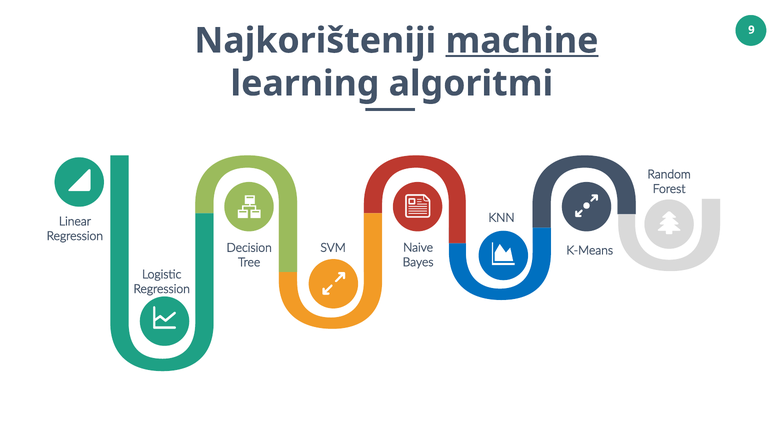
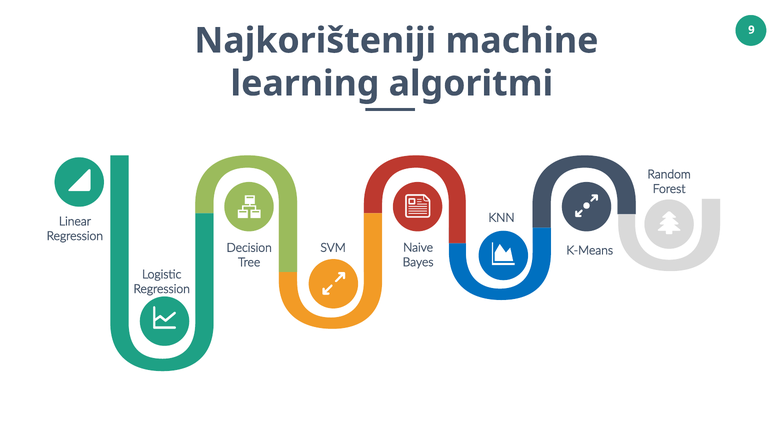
machine underline: present -> none (522, 41)
